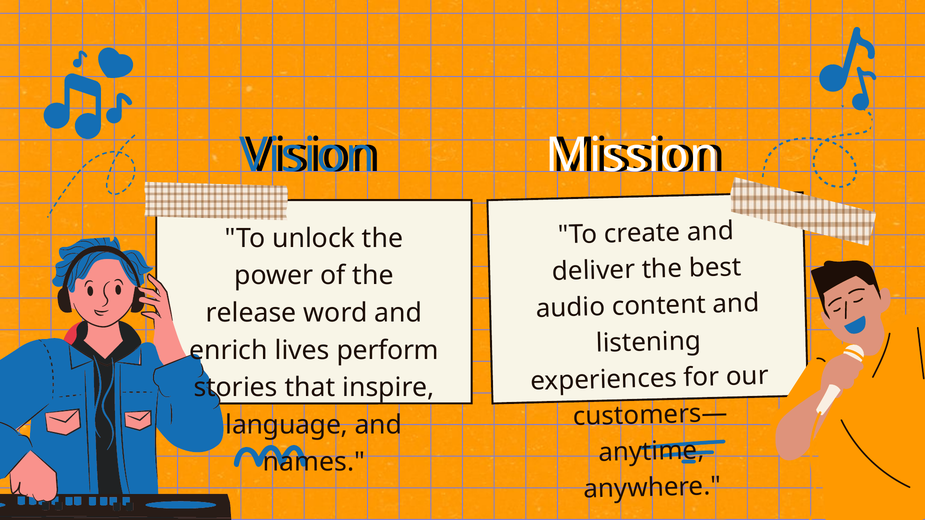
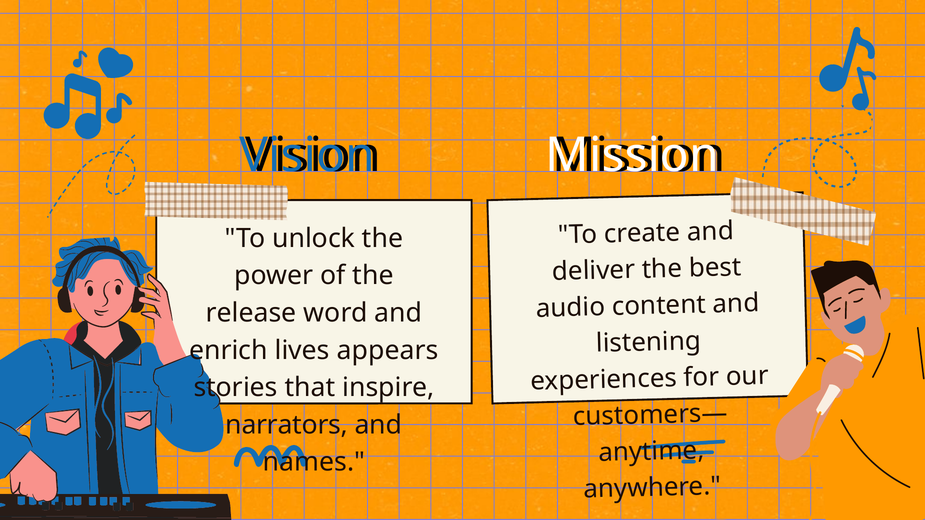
perform: perform -> appears (388, 350)
language: language -> narrators (287, 425)
